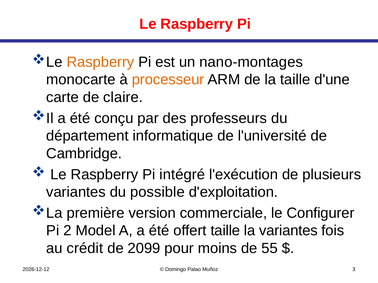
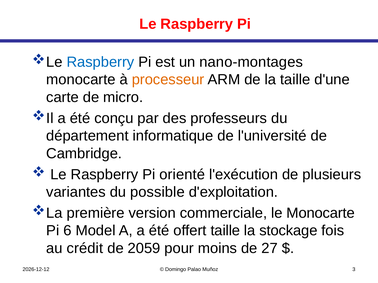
Raspberry colour: orange -> blue (100, 62)
claire: claire -> micro (123, 97)
intégré: intégré -> orienté (182, 175)
le Configurer: Configurer -> Monocarte (321, 213)
2: 2 -> 6 (67, 231)
la variantes: variantes -> stockage (288, 231)
2099: 2099 -> 2059 (144, 249)
55: 55 -> 27 (270, 249)
